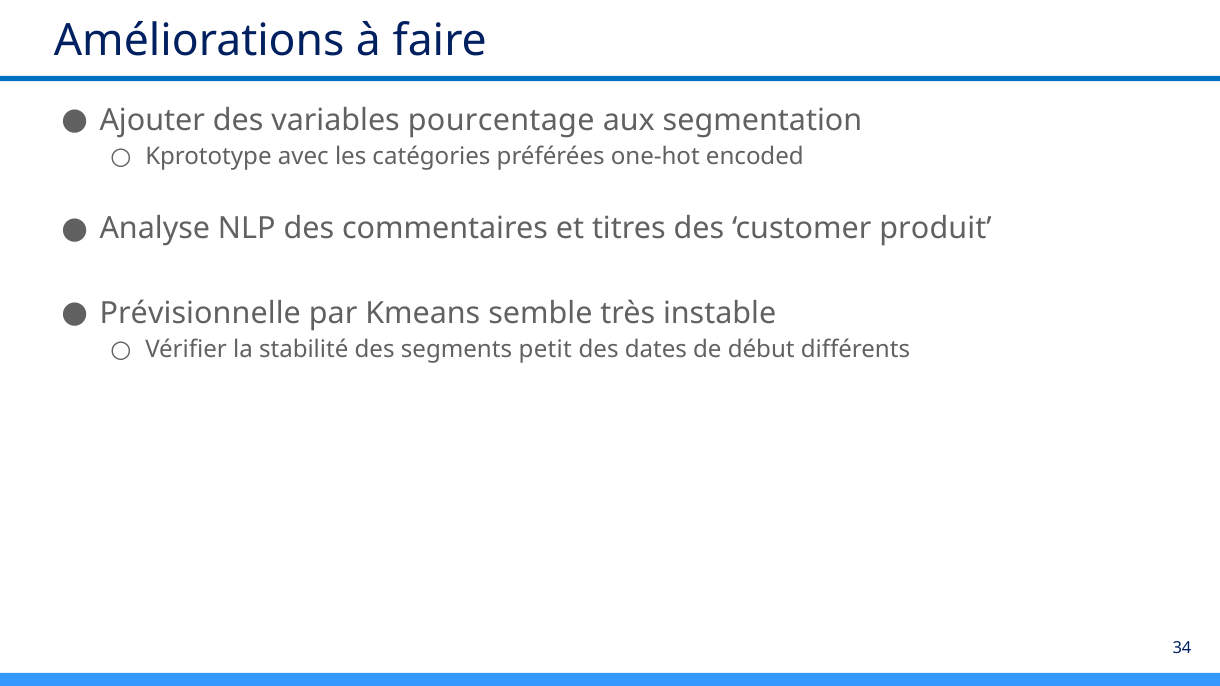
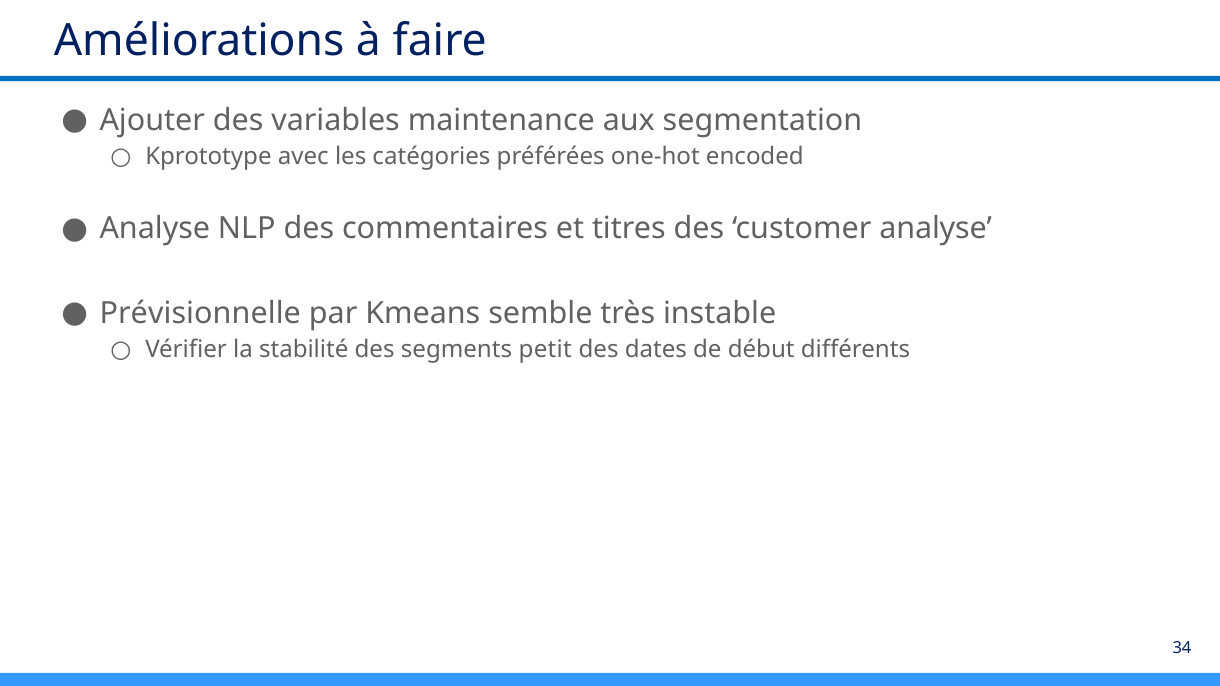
pourcentage: pourcentage -> maintenance (501, 120)
customer produit: produit -> analyse (936, 229)
